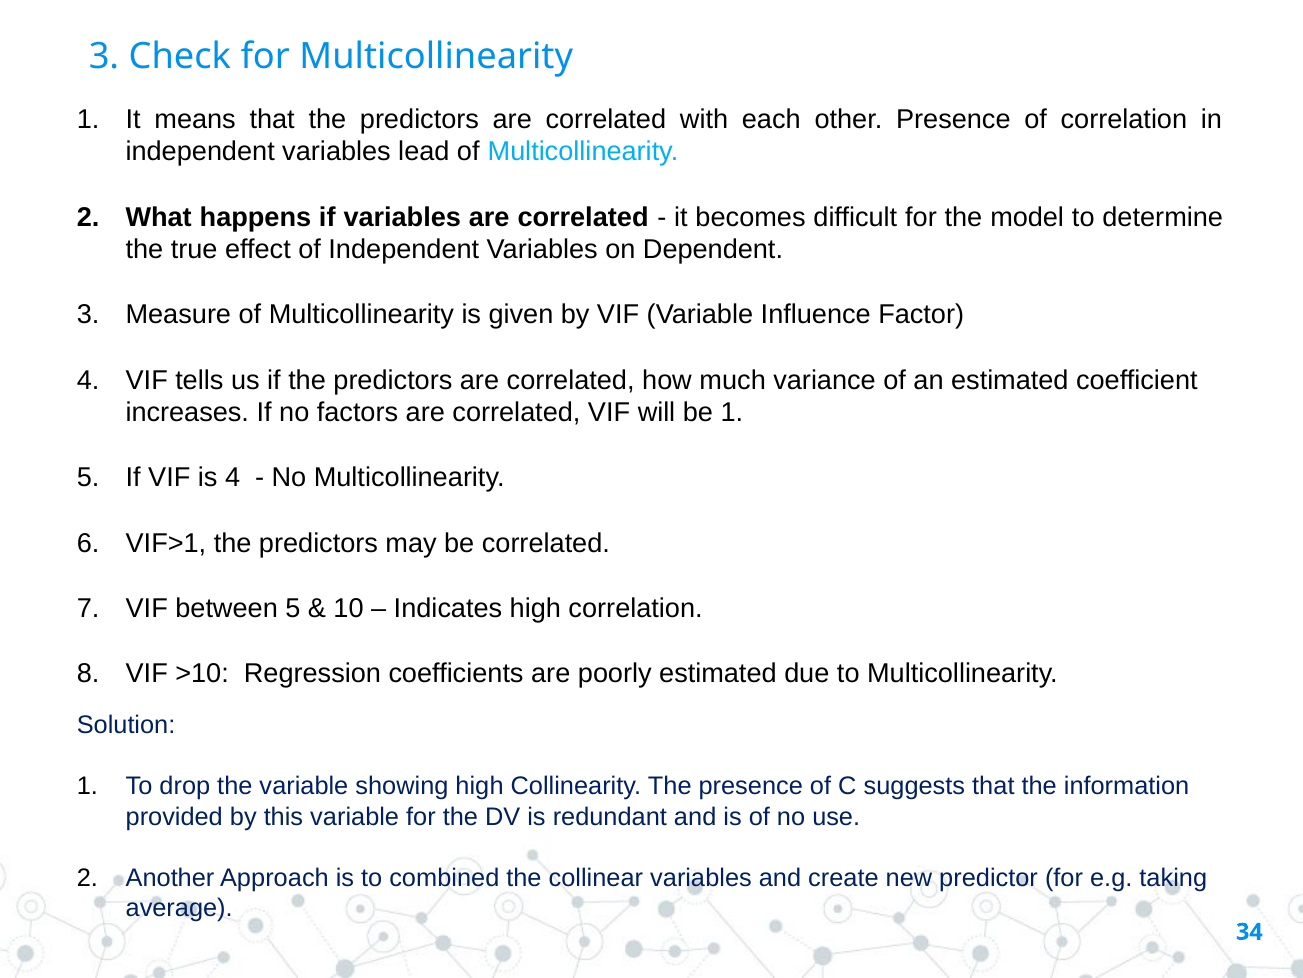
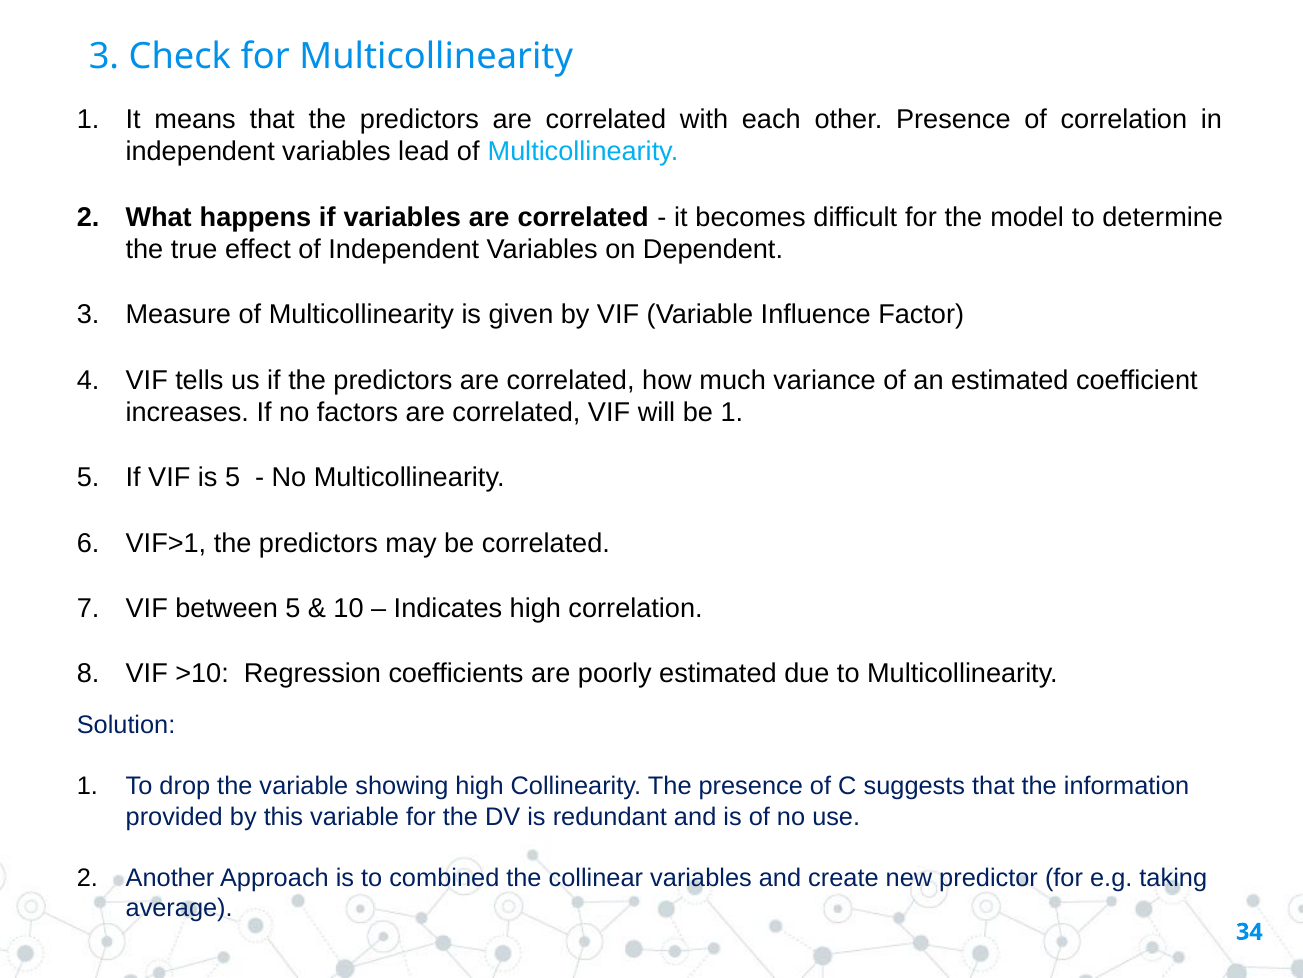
is 4: 4 -> 5 (233, 478)
